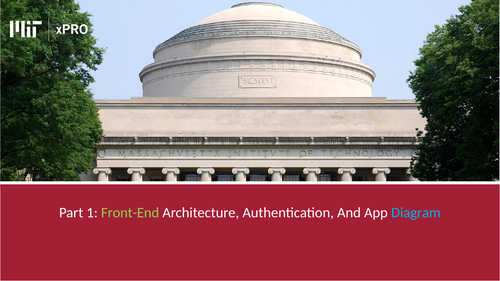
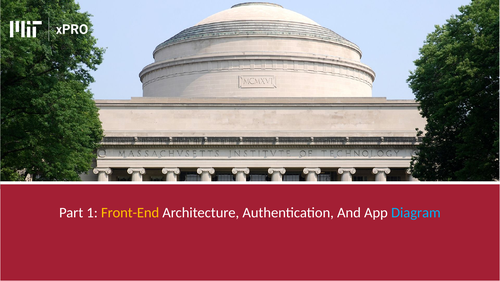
Front-End colour: light green -> yellow (130, 213)
